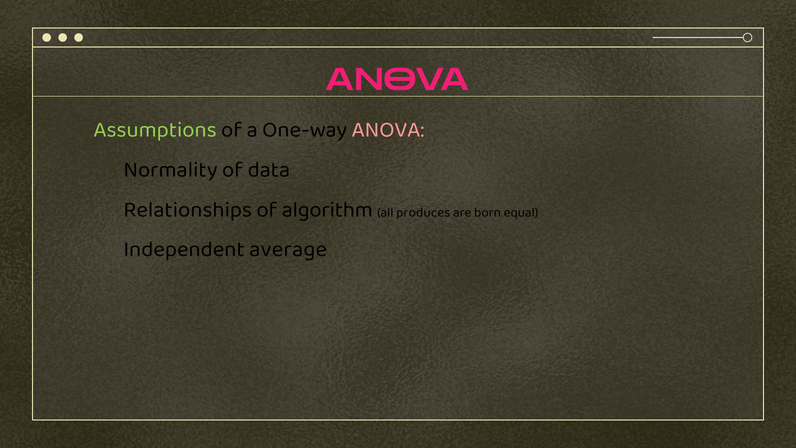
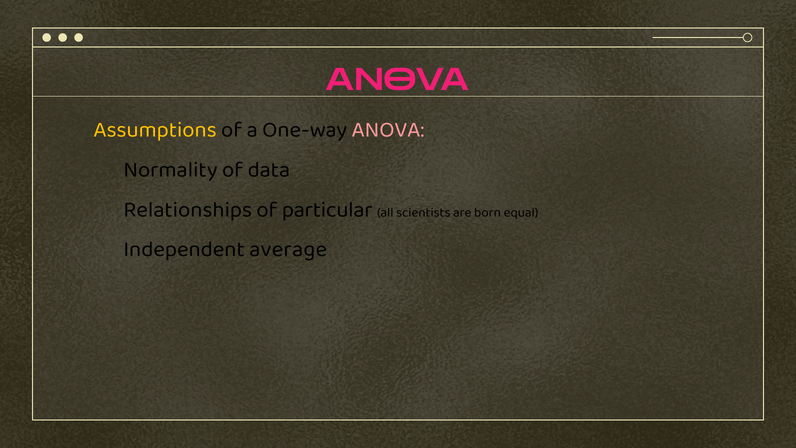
Assumptions colour: light green -> yellow (155, 130)
algorithm: algorithm -> particular (327, 209)
produces: produces -> scientists (423, 212)
